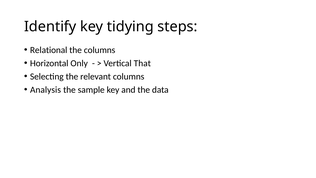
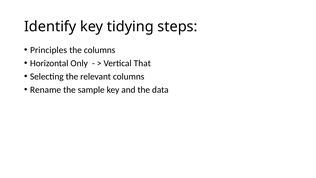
Relational: Relational -> Principles (49, 50)
Analysis: Analysis -> Rename (46, 90)
